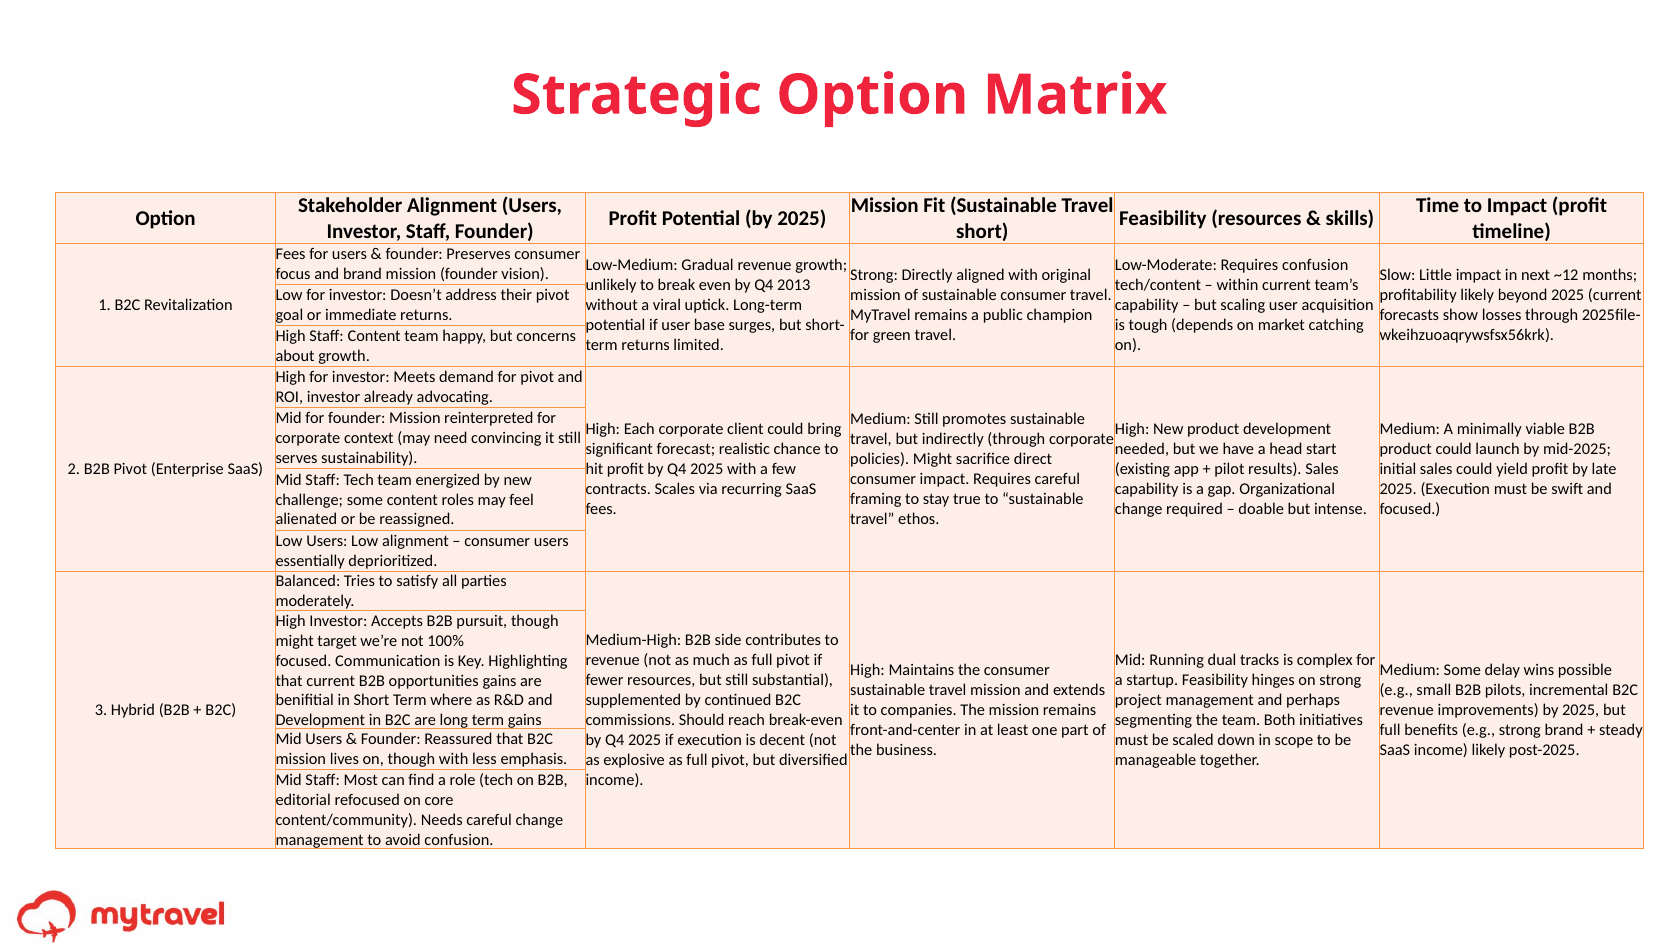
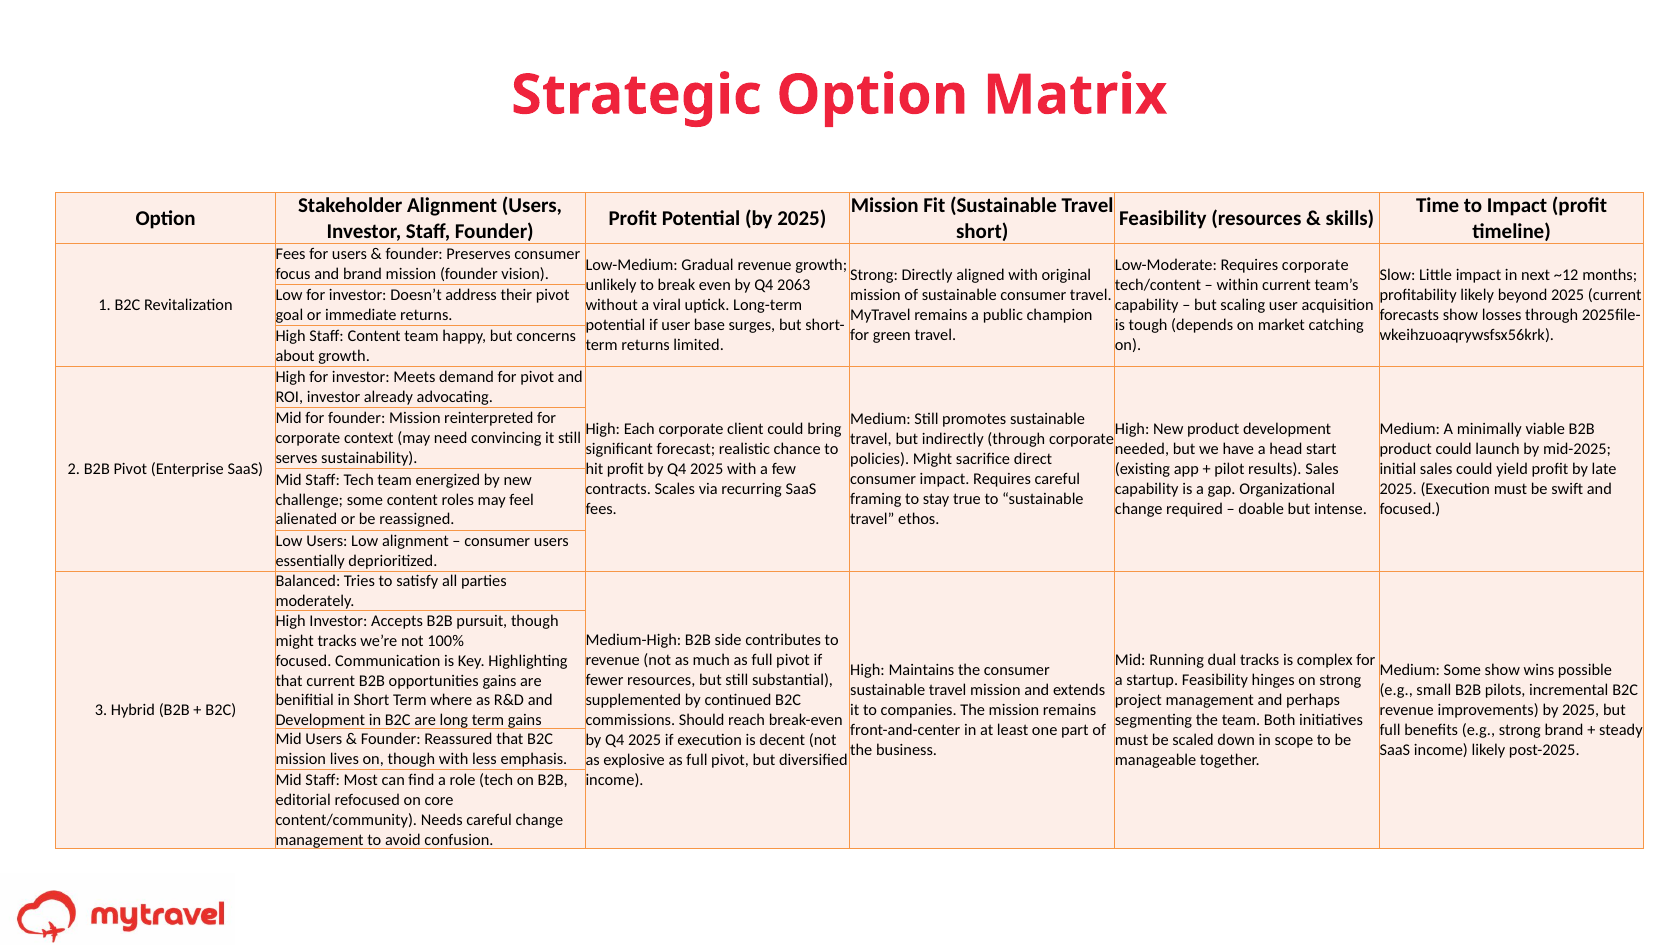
Requires confusion: confusion -> corporate (1315, 265)
2013: 2013 -> 2063 (794, 285)
might target: target -> tracks (337, 641)
Some delay: delay -> show (1502, 670)
